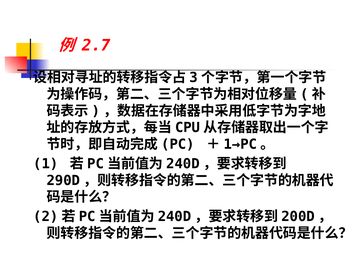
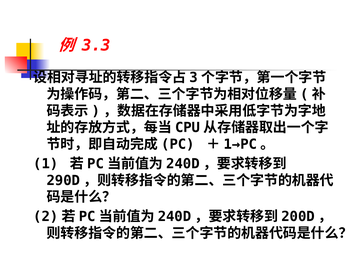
2.7: 2.7 -> 3.3 (96, 46)
